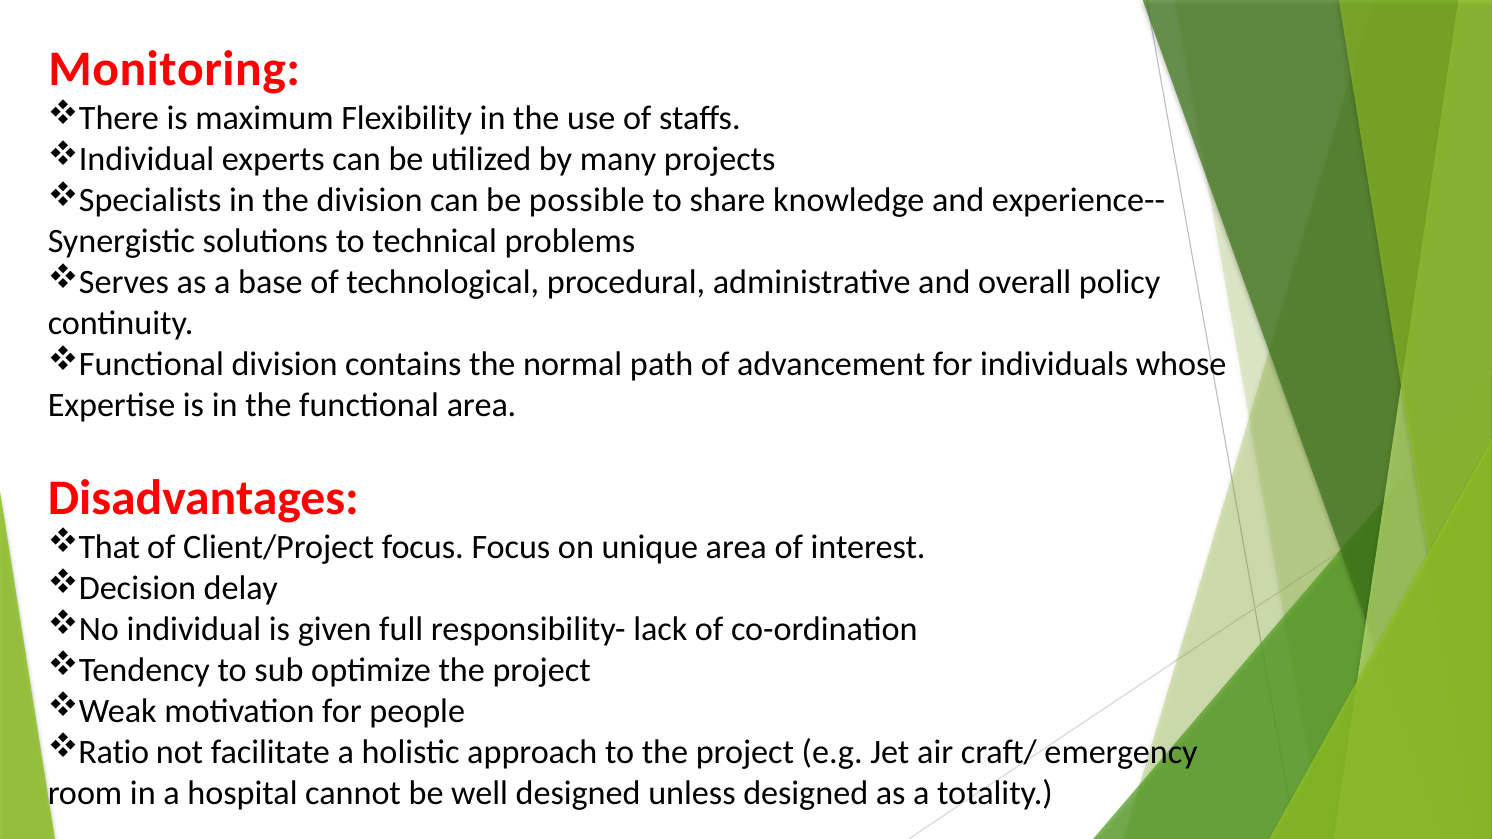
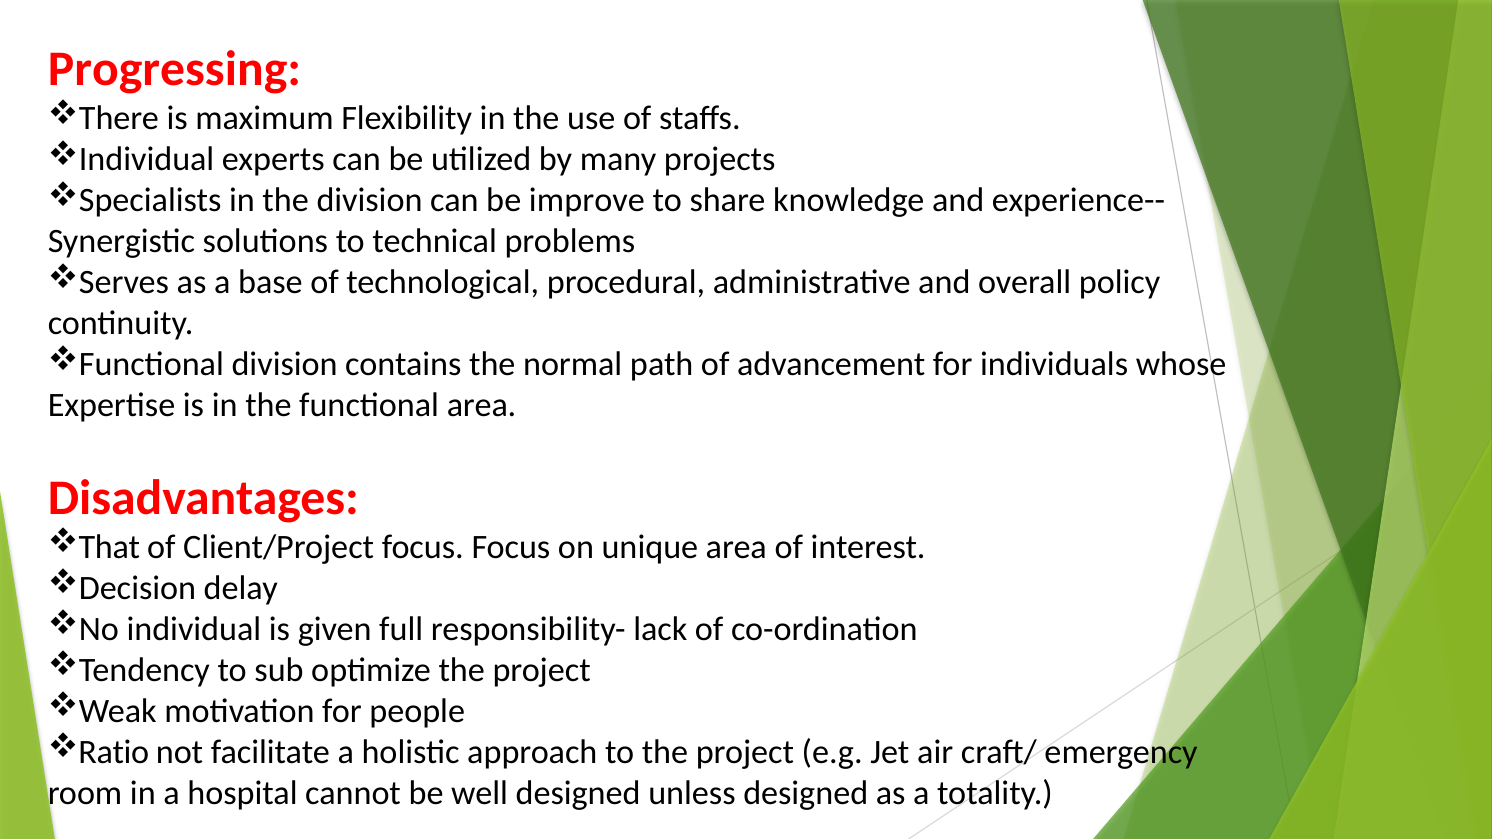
Monitoring: Monitoring -> Progressing (174, 69)
possible: possible -> improve (587, 200)
